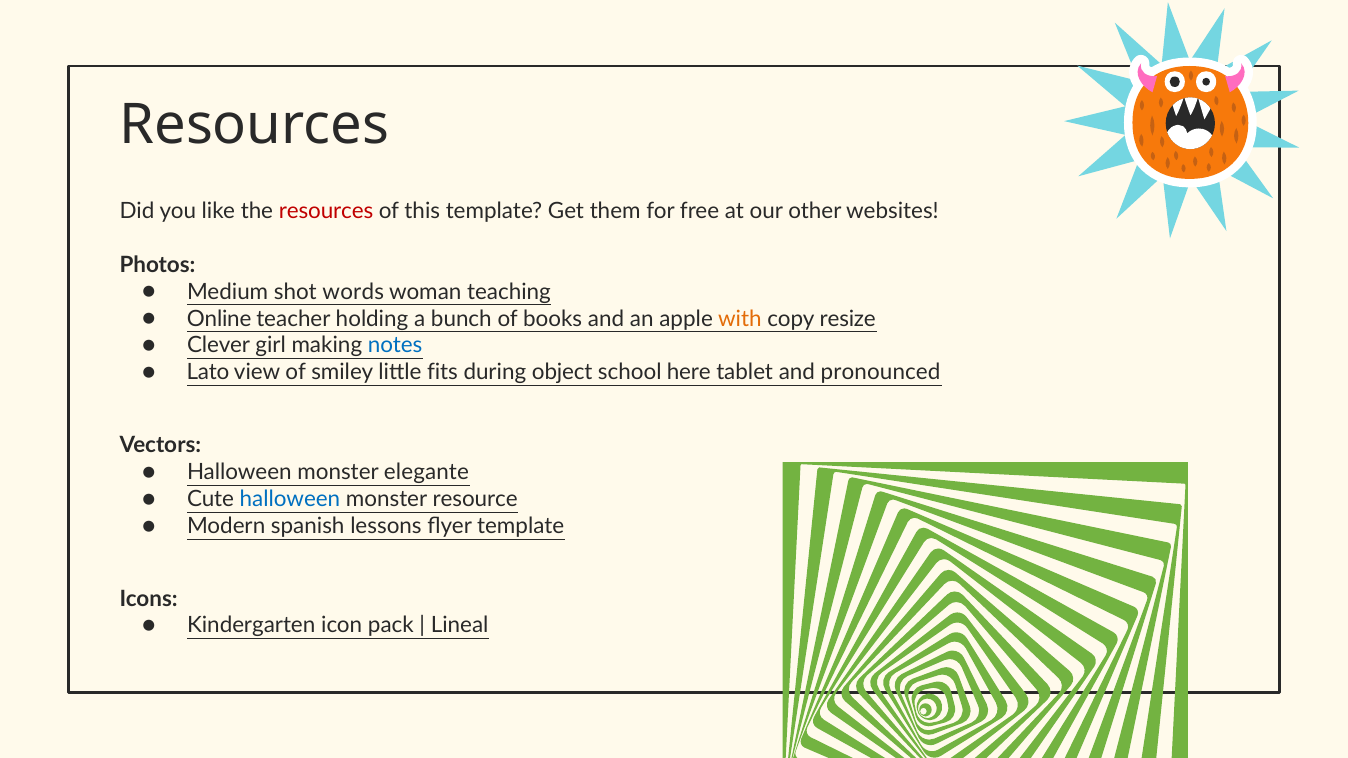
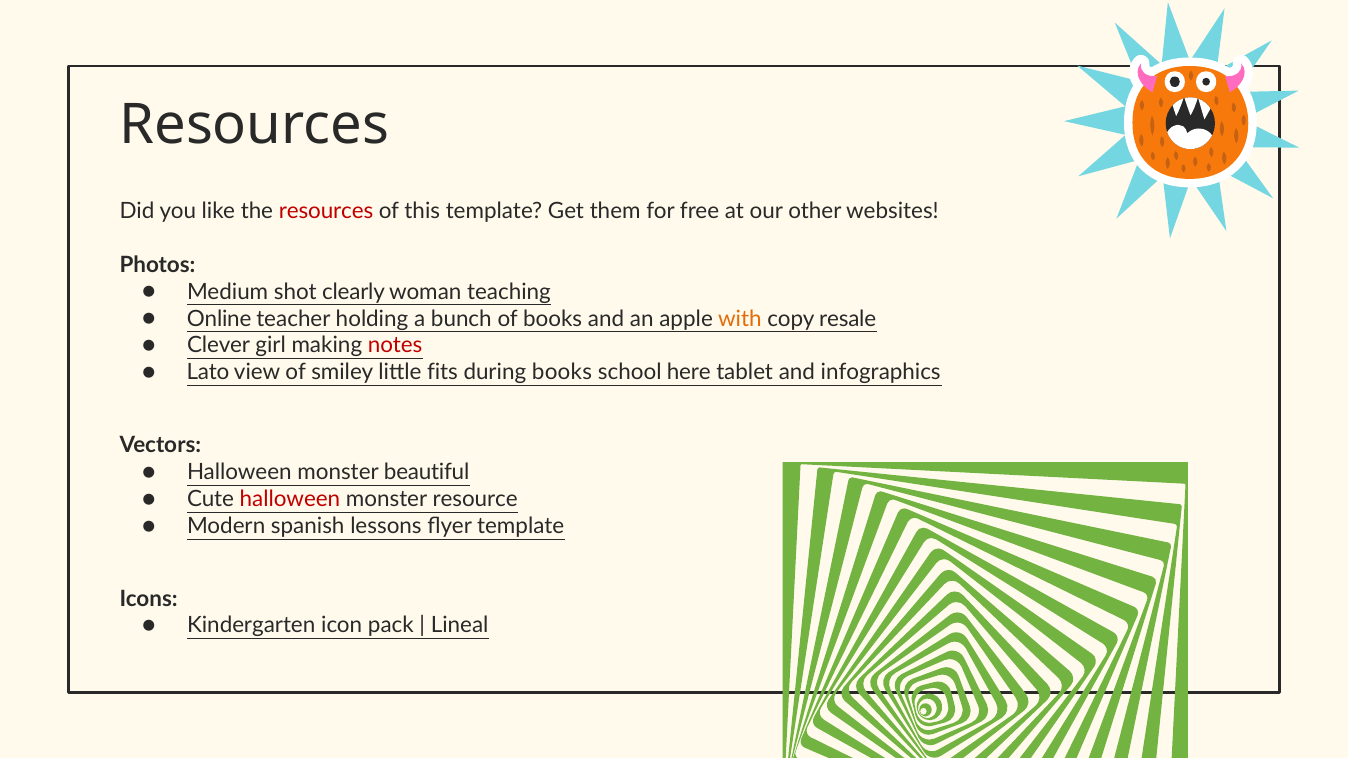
words: words -> clearly (353, 292)
resize: resize -> resale (848, 319)
notes colour: blue -> red (395, 346)
during object: object -> books (562, 373)
pronounced: pronounced -> infographics (881, 373)
elegante: elegante -> beautiful (427, 472)
halloween colour: blue -> red (290, 499)
